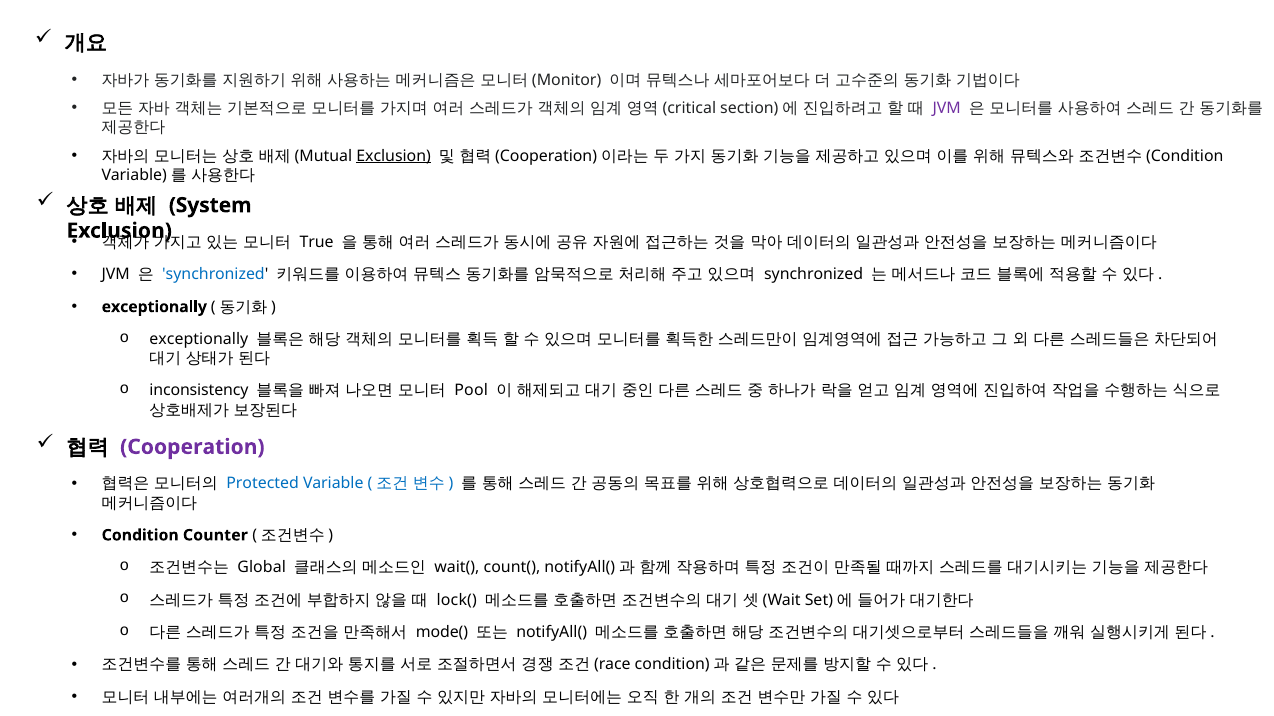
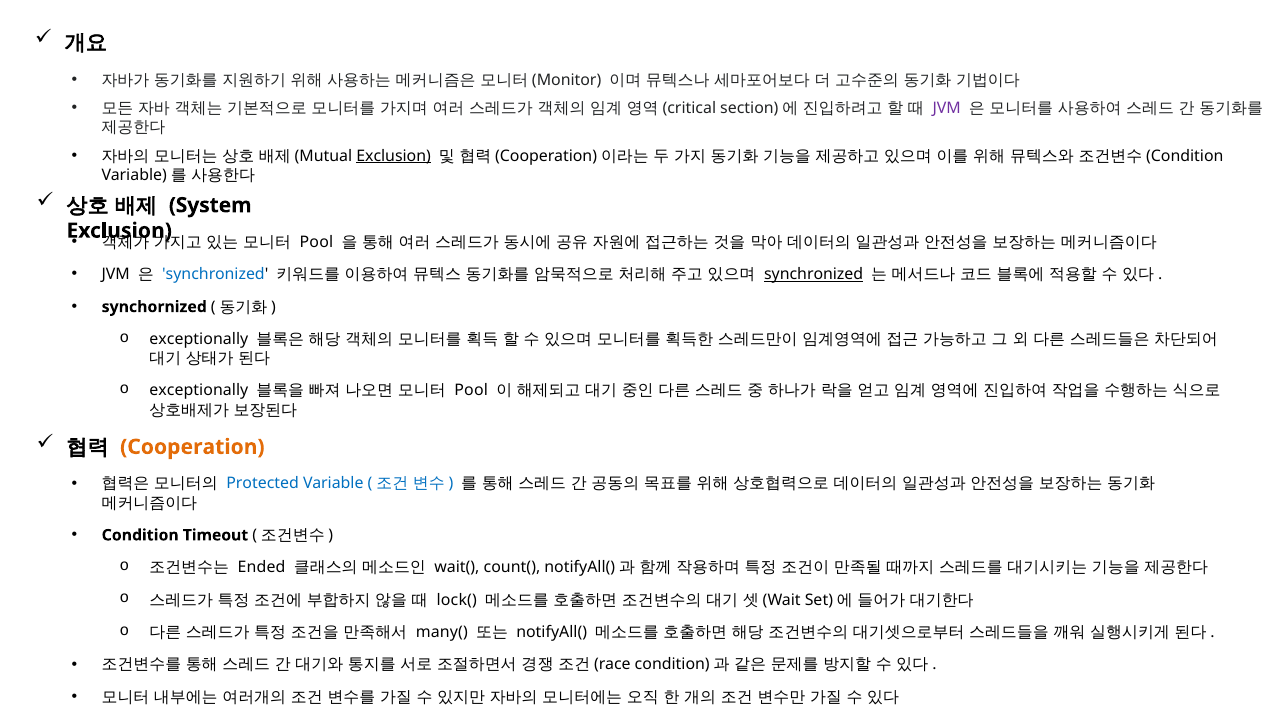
True: True -> Pool (316, 242)
synchronized underline: none -> present (814, 275)
exceptionally: exceptionally -> synchornized (154, 307)
inconsistency: inconsistency -> exceptionally (199, 391)
Cooperation colour: purple -> orange (192, 447)
Counter: Counter -> Timeout (216, 536)
Global: Global -> Ended (262, 568)
mode(: mode( -> many( (442, 633)
